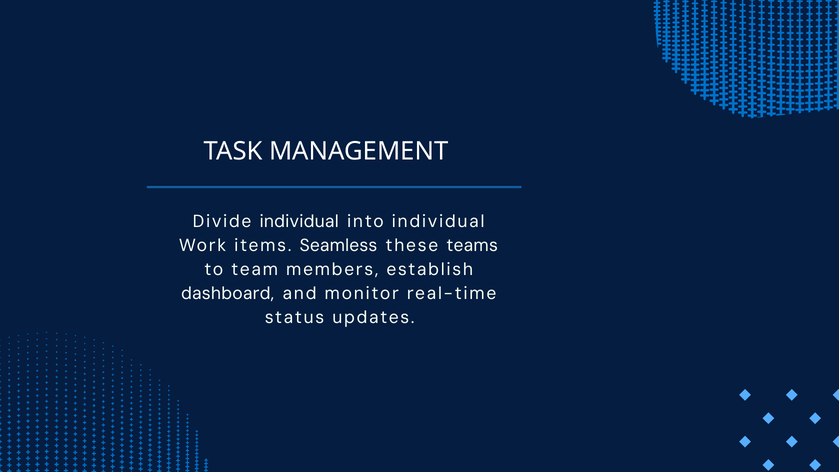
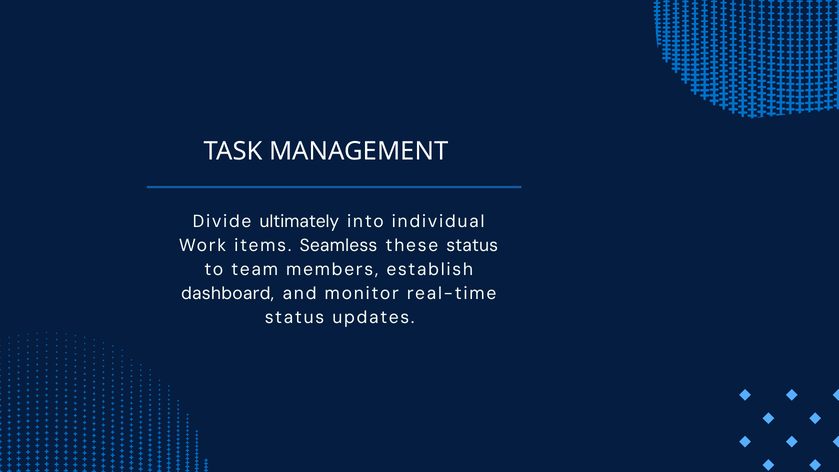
Divide individual: individual -> ultimately (299, 221)
these teams: teams -> status (472, 245)
